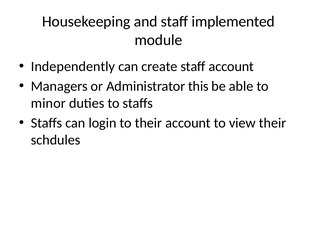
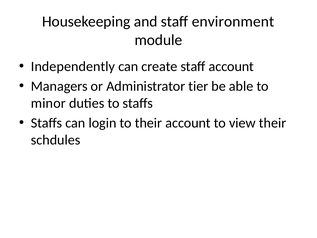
implemented: implemented -> environment (233, 21)
this: this -> tier (198, 86)
